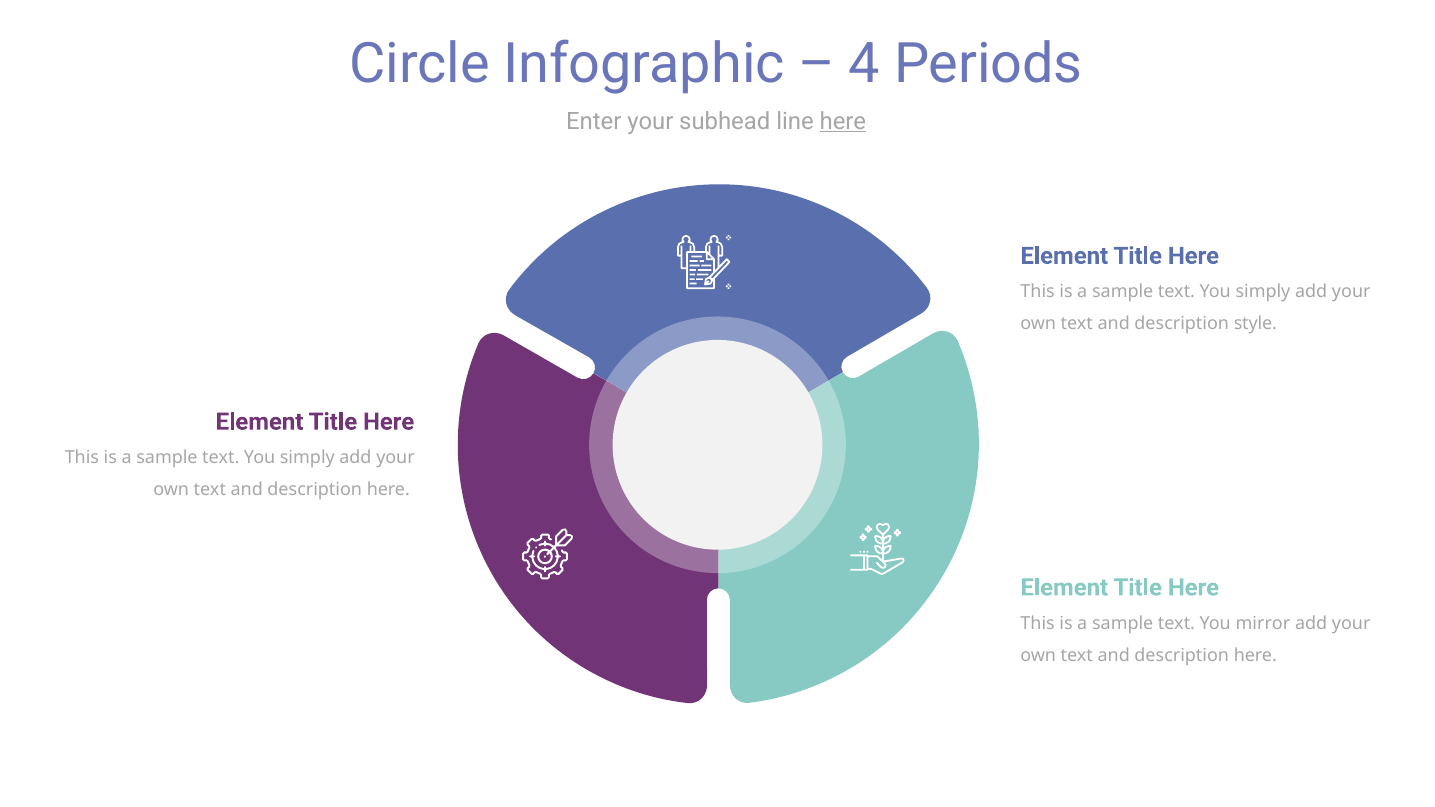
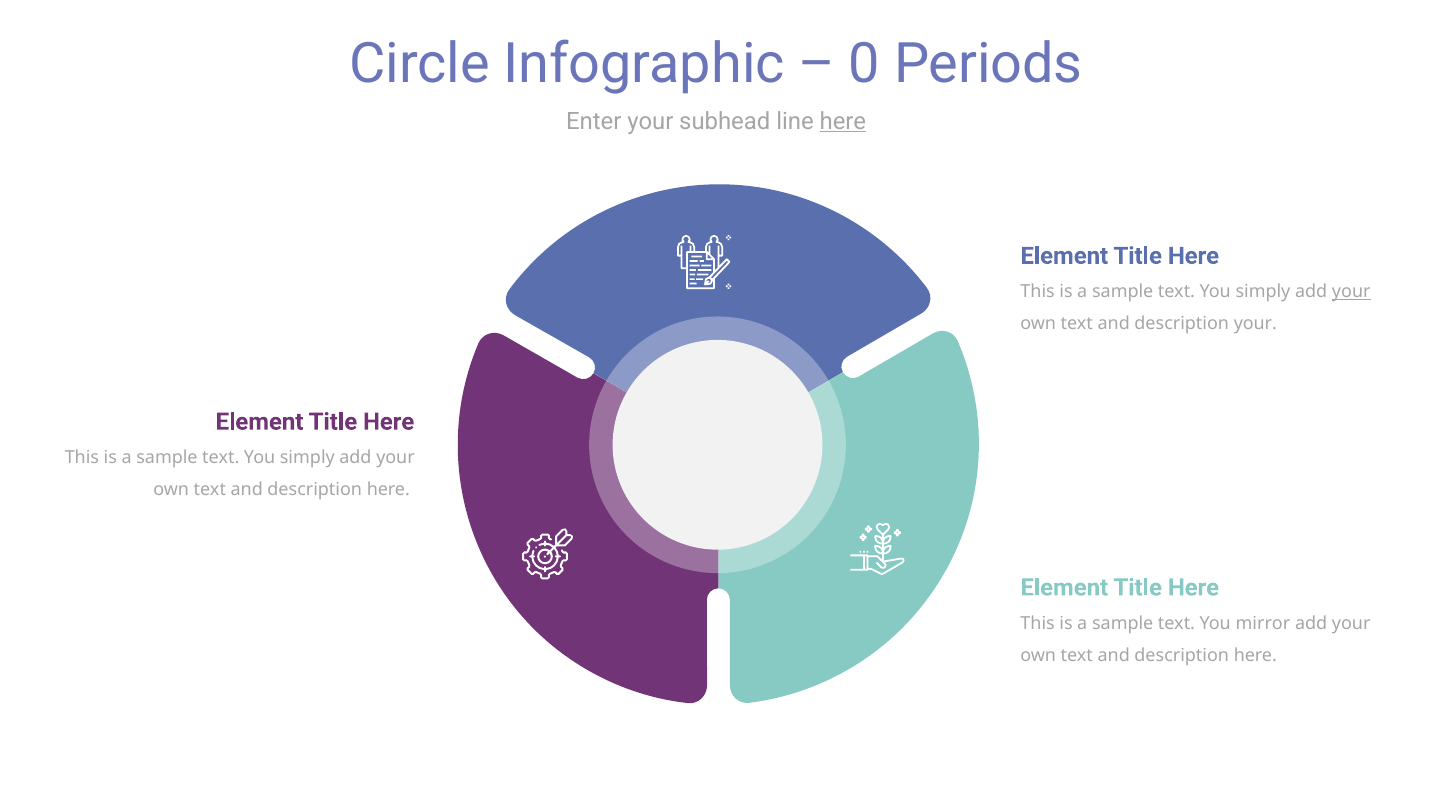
4: 4 -> 0 (865, 64)
your underline: none -> present (1351, 291)
description style: style -> your (1255, 324)
